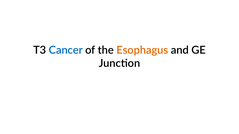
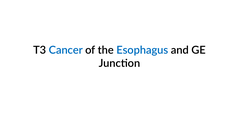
Esophagus colour: orange -> blue (142, 50)
